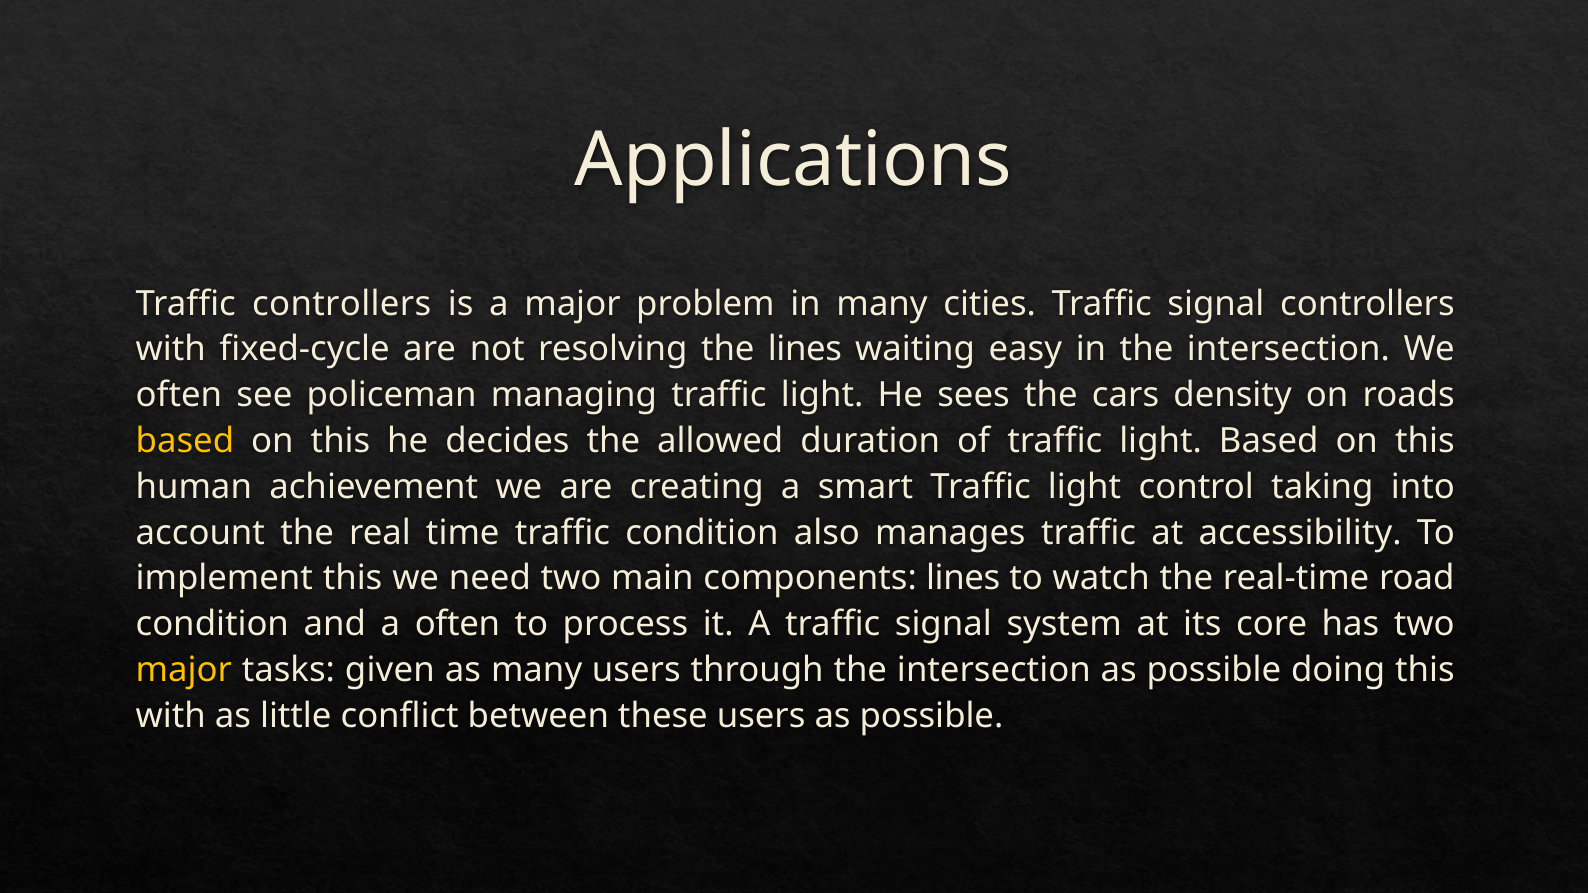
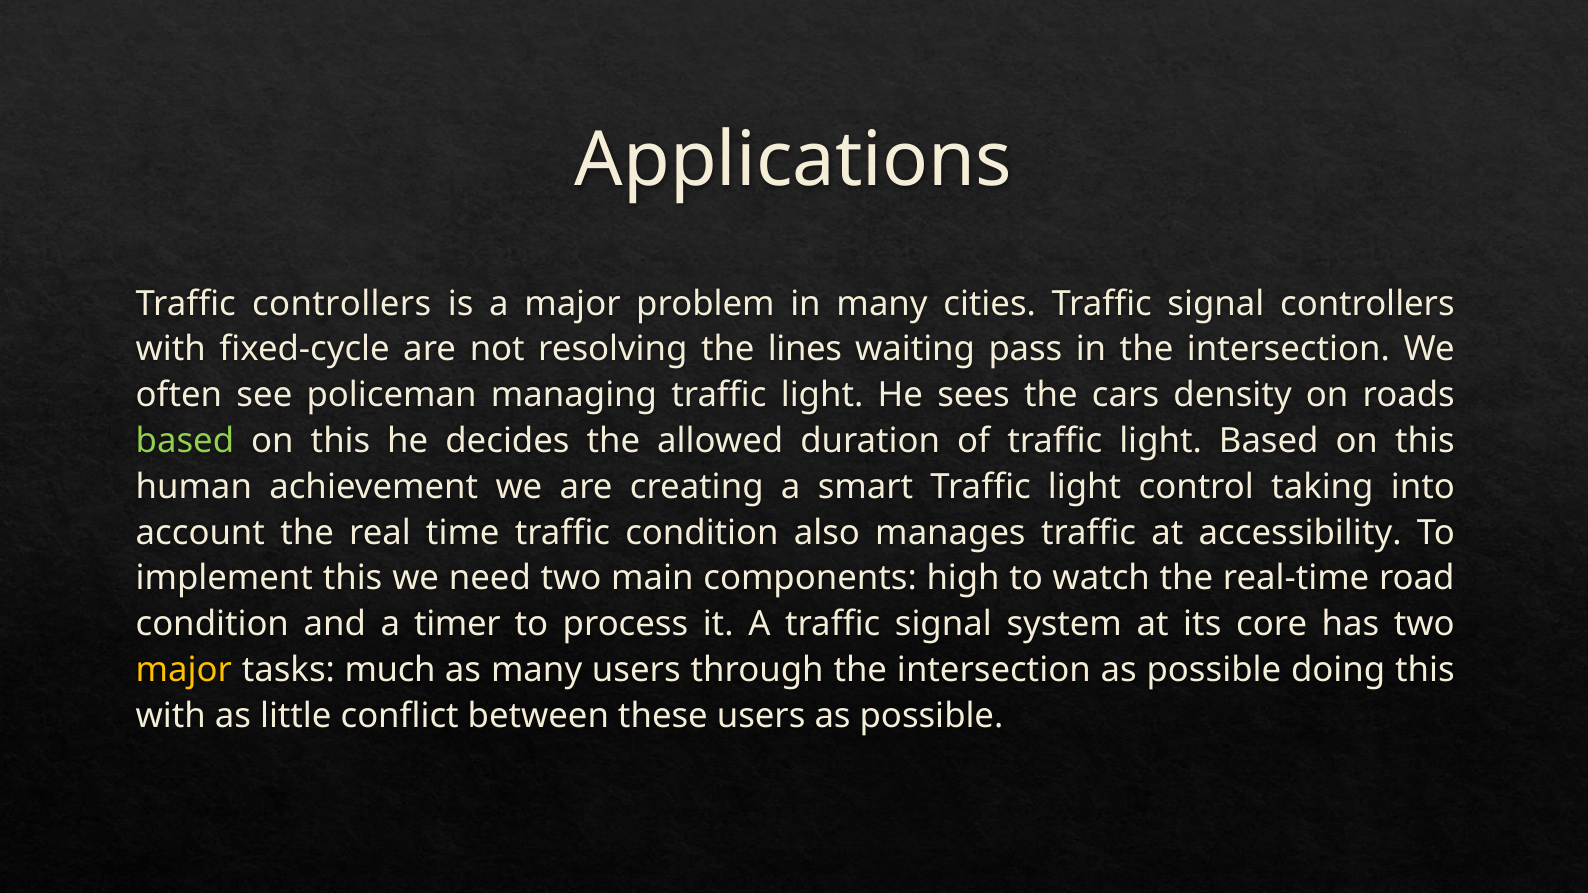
easy: easy -> pass (1025, 350)
based colour: yellow -> light green (185, 441)
components lines: lines -> high (963, 579)
a often: often -> timer (457, 624)
given: given -> much (390, 670)
